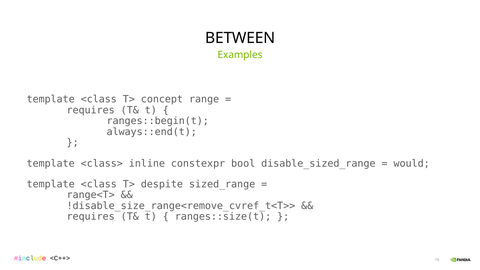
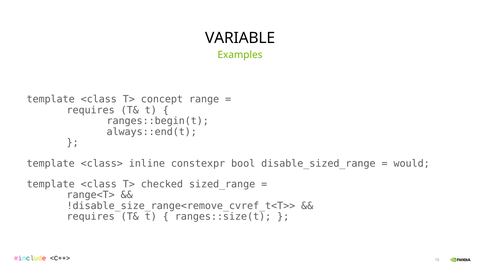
BETWEEN: BETWEEN -> VARIABLE (240, 38)
despite: despite -> checked (162, 184)
